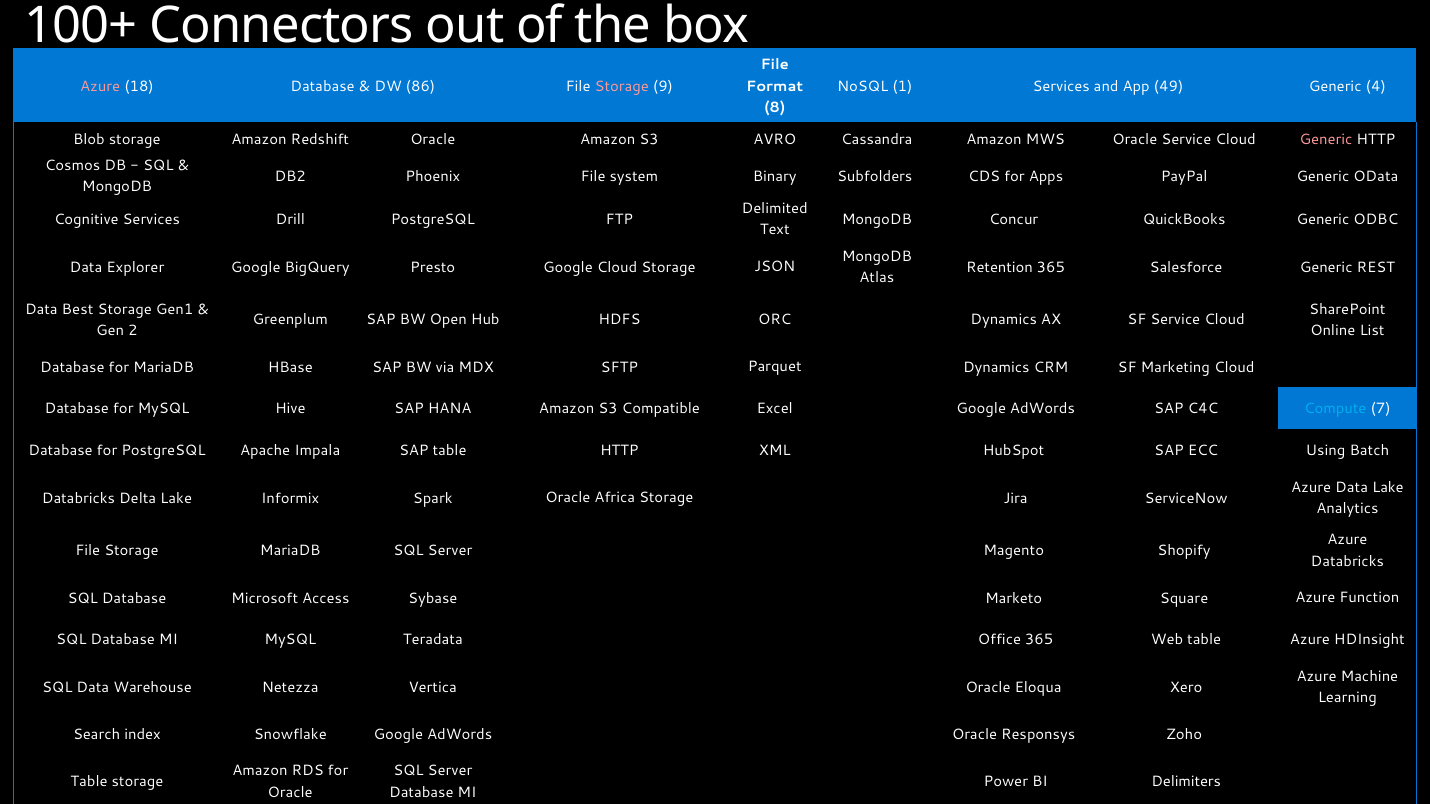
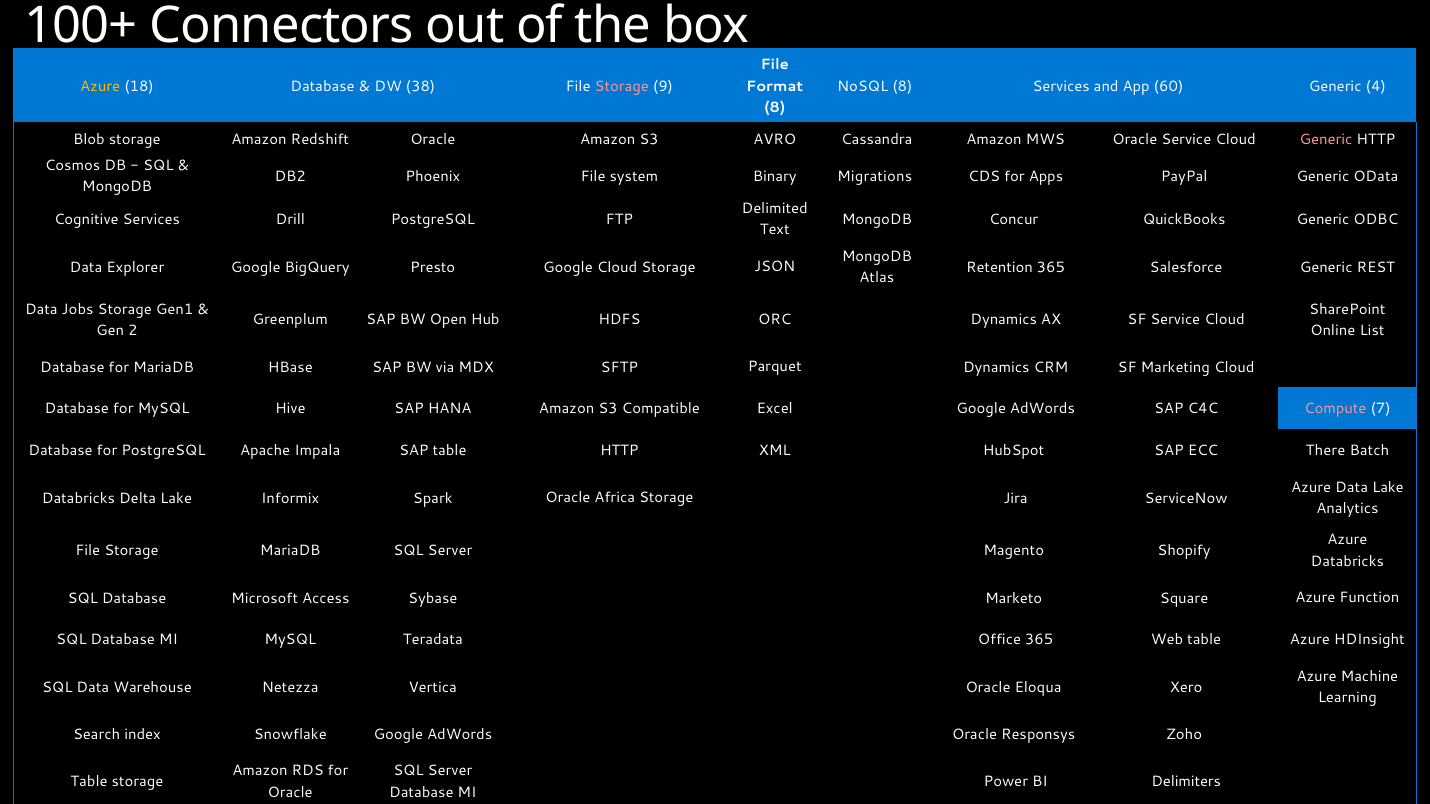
Azure colour: pink -> yellow (100, 86)
86: 86 -> 38 (421, 86)
NoSQL 1: 1 -> 8 (902, 86)
49: 49 -> 60 (1169, 86)
Subfolders: Subfolders -> Migrations (875, 176)
Best: Best -> Jobs (78, 310)
Compute colour: light blue -> pink (1335, 409)
Using: Using -> There (1326, 451)
